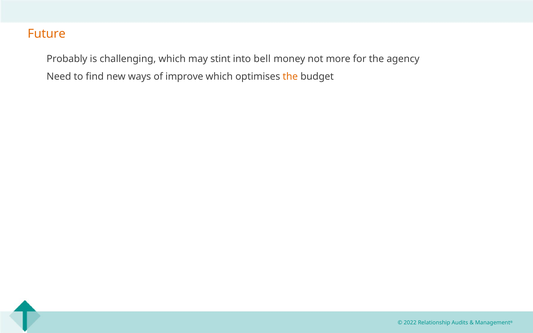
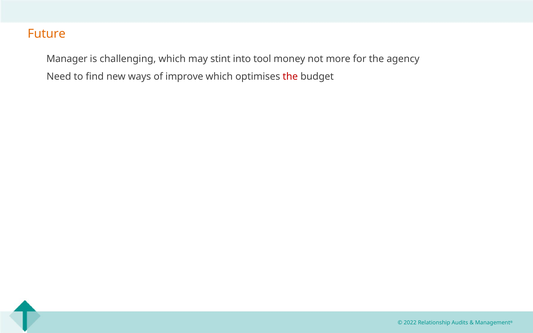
Probably: Probably -> Manager (67, 59)
bell: bell -> tool (262, 59)
the colour: orange -> red (290, 77)
